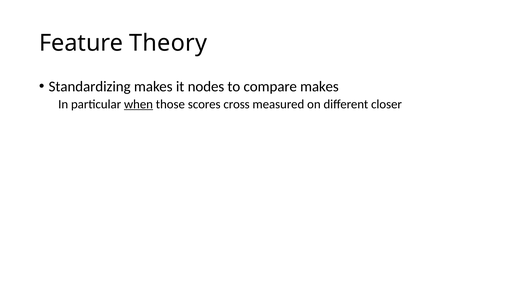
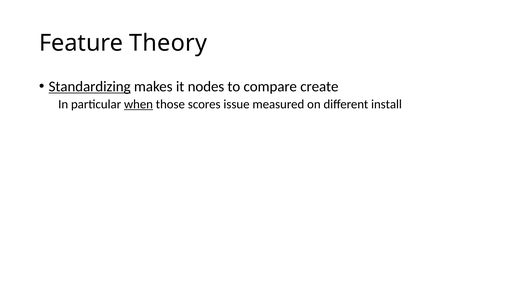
Standardizing underline: none -> present (90, 87)
compare makes: makes -> create (319, 87)
cross: cross -> issue (237, 104)
closer: closer -> install (387, 104)
